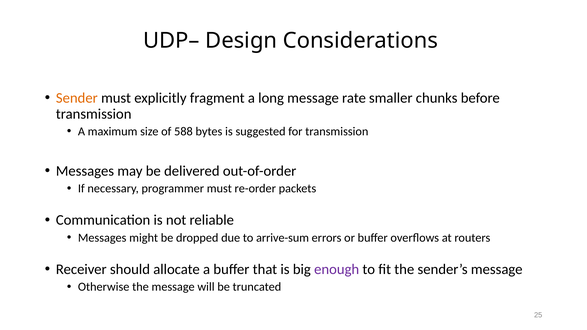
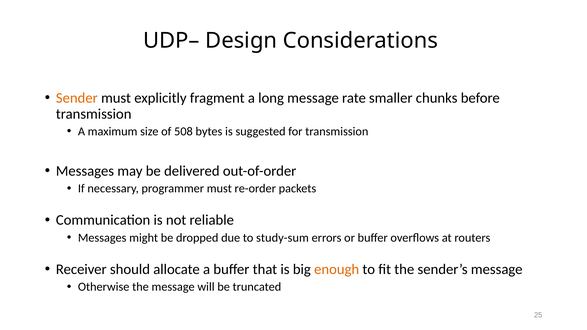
588: 588 -> 508 (183, 132)
arrive-sum: arrive-sum -> study-sum (282, 238)
enough colour: purple -> orange (337, 269)
